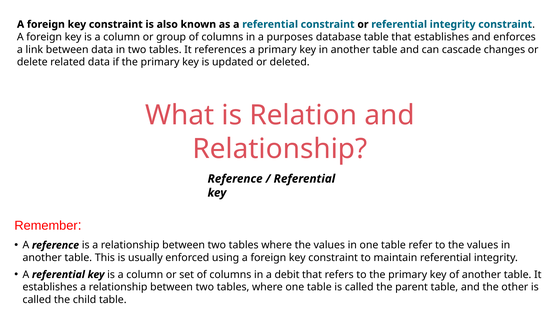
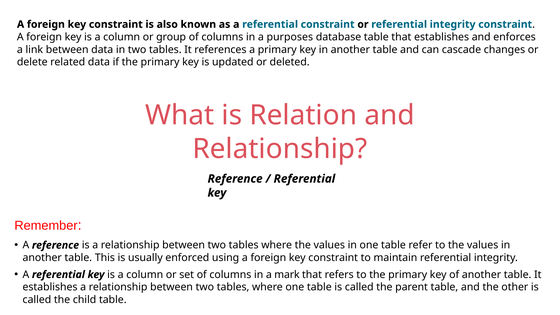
debit: debit -> mark (287, 275)
